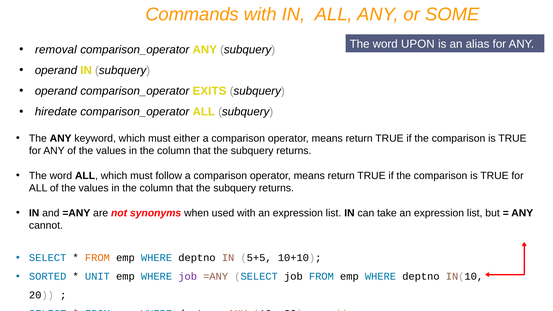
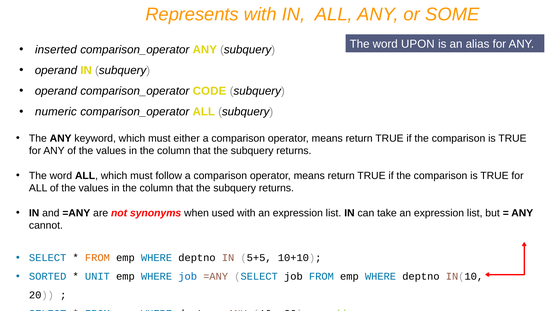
Commands: Commands -> Represents (192, 14)
removal: removal -> inserted (56, 50)
EXITS: EXITS -> CODE (210, 91)
hiredate: hiredate -> numeric (56, 112)
job colour: purple -> blue (188, 277)
